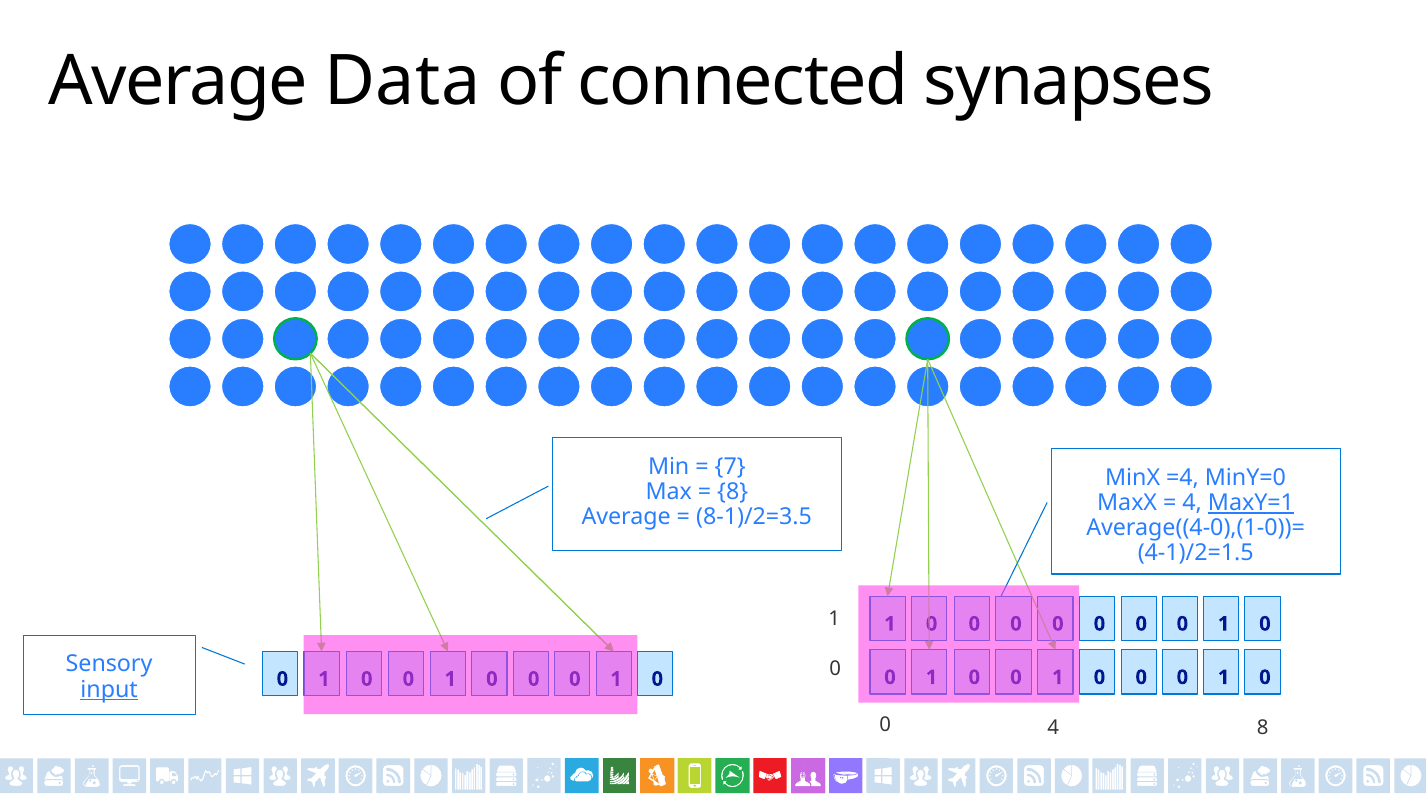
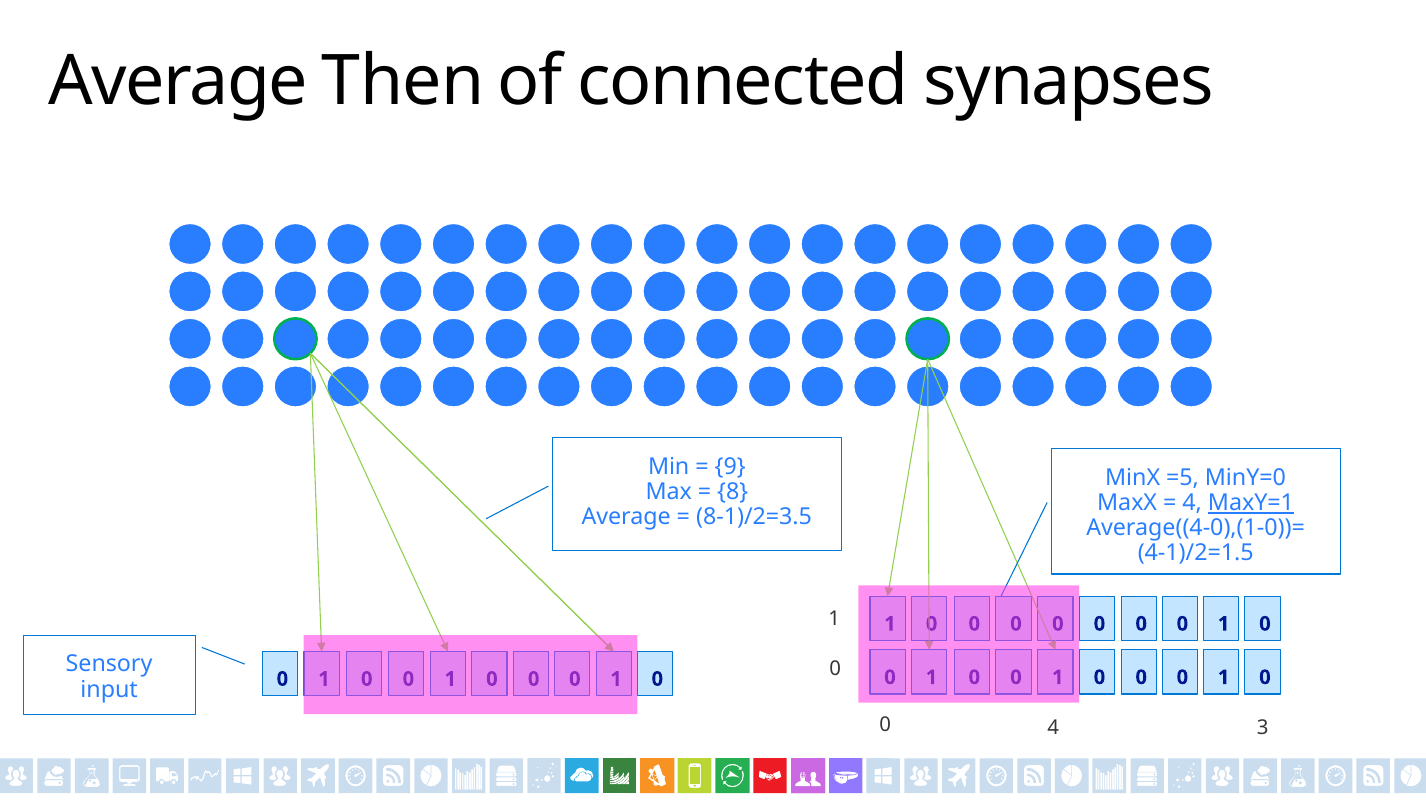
Data: Data -> Then (403, 82)
7: 7 -> 9 (730, 467)
=4: =4 -> =5 (1183, 478)
input underline: present -> none (109, 689)
0 8: 8 -> 3 (1263, 727)
